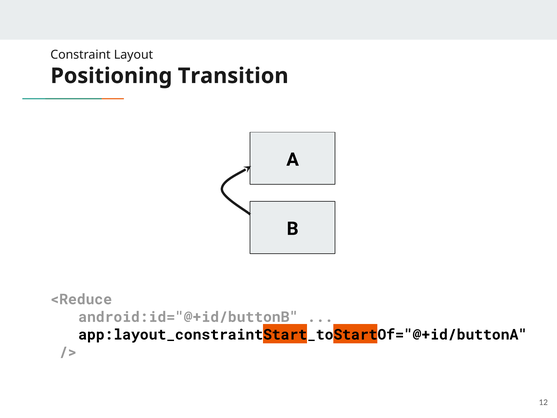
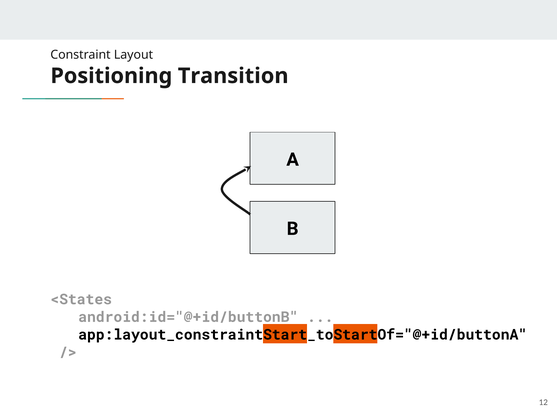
<Reduce: <Reduce -> <States (81, 299)
